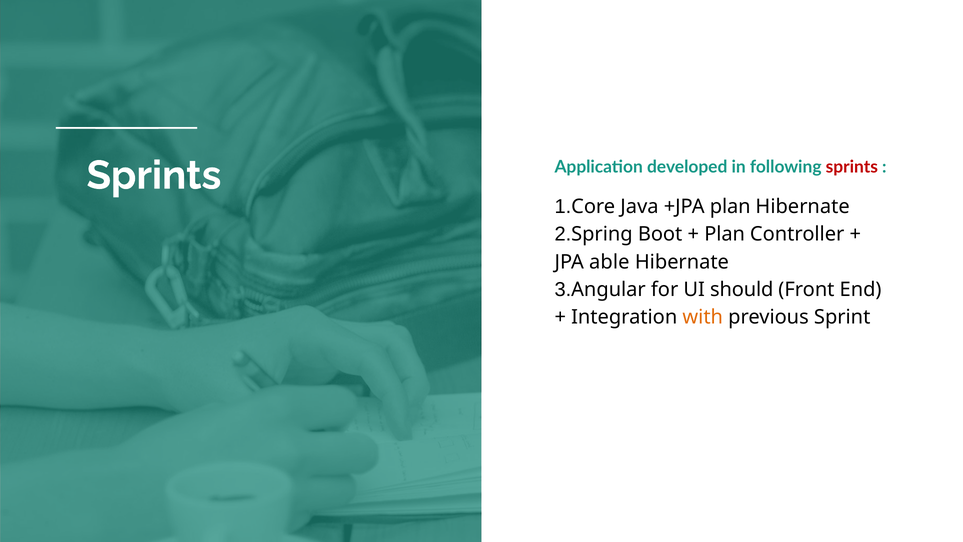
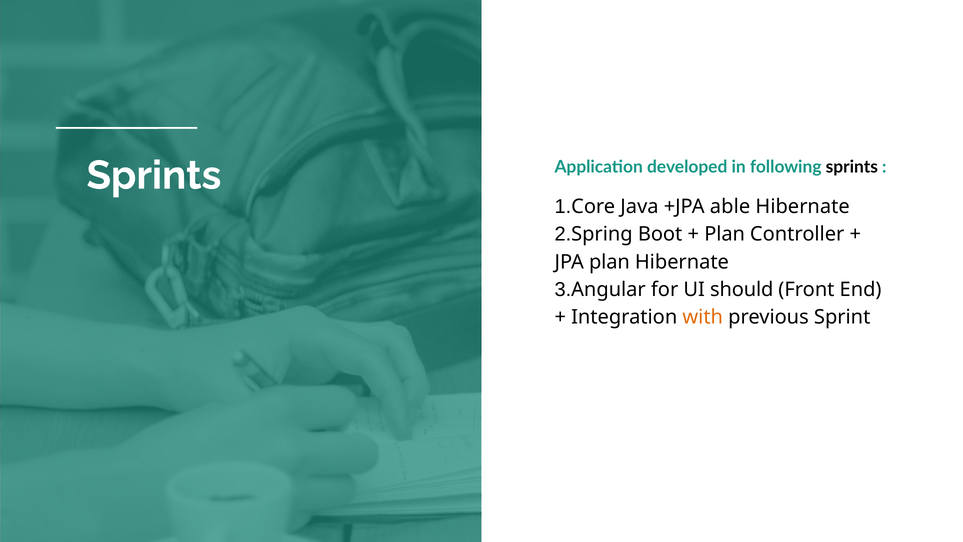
sprints colour: red -> black (852, 167)
+JPA plan: plan -> able (730, 206)
JPA able: able -> plan (609, 262)
